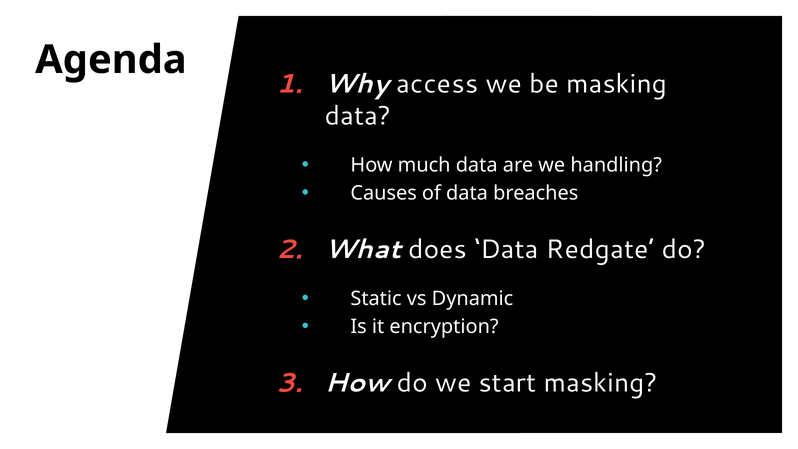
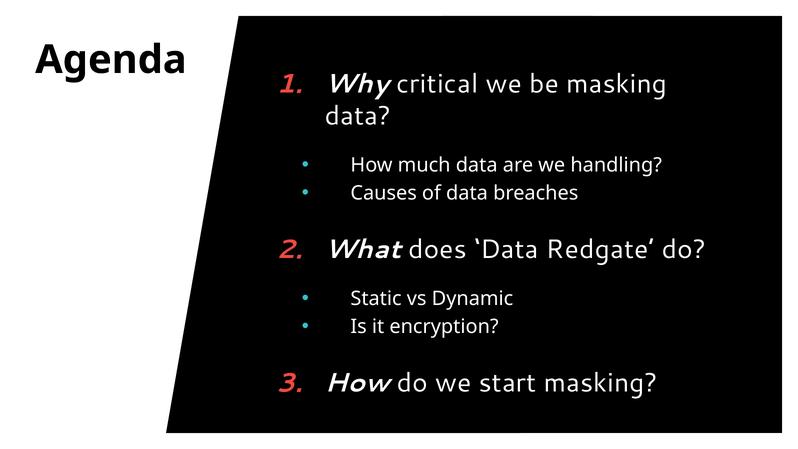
access: access -> critical (437, 84)
